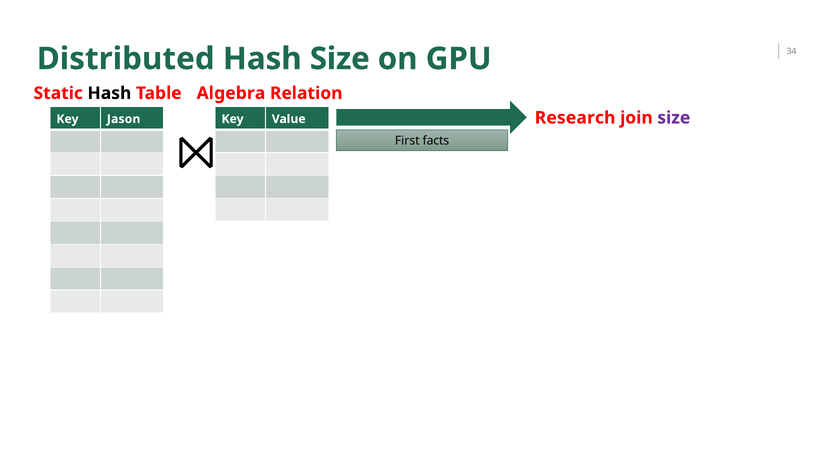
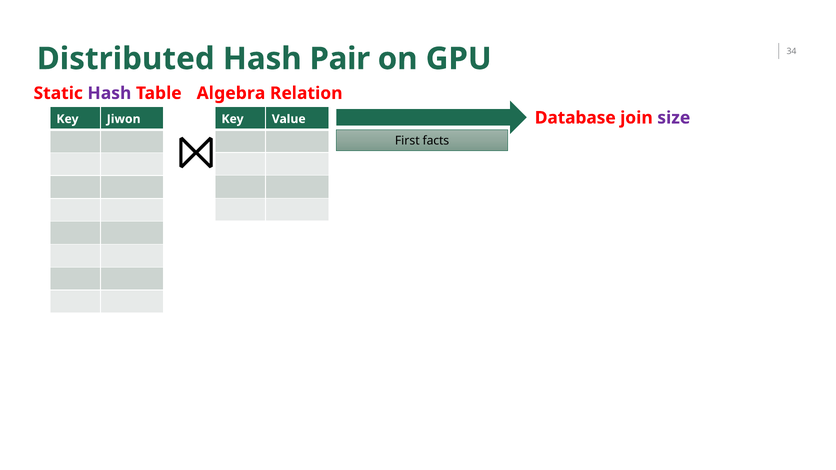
Hash Size: Size -> Pair (340, 59)
Hash colour: black -> purple (109, 93)
Research: Research -> Database (575, 118)
Jason: Jason -> Jiwon (124, 119)
